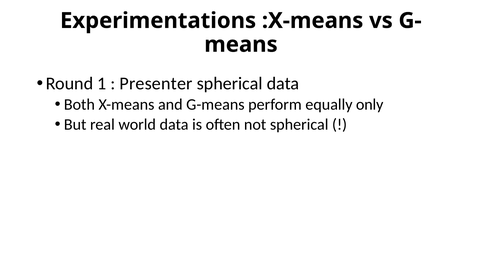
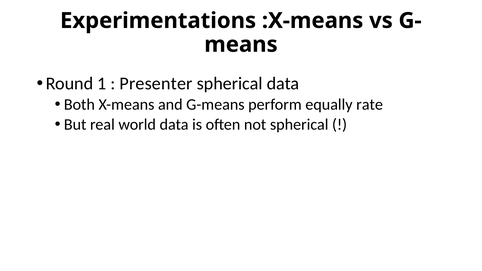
only: only -> rate (370, 105)
